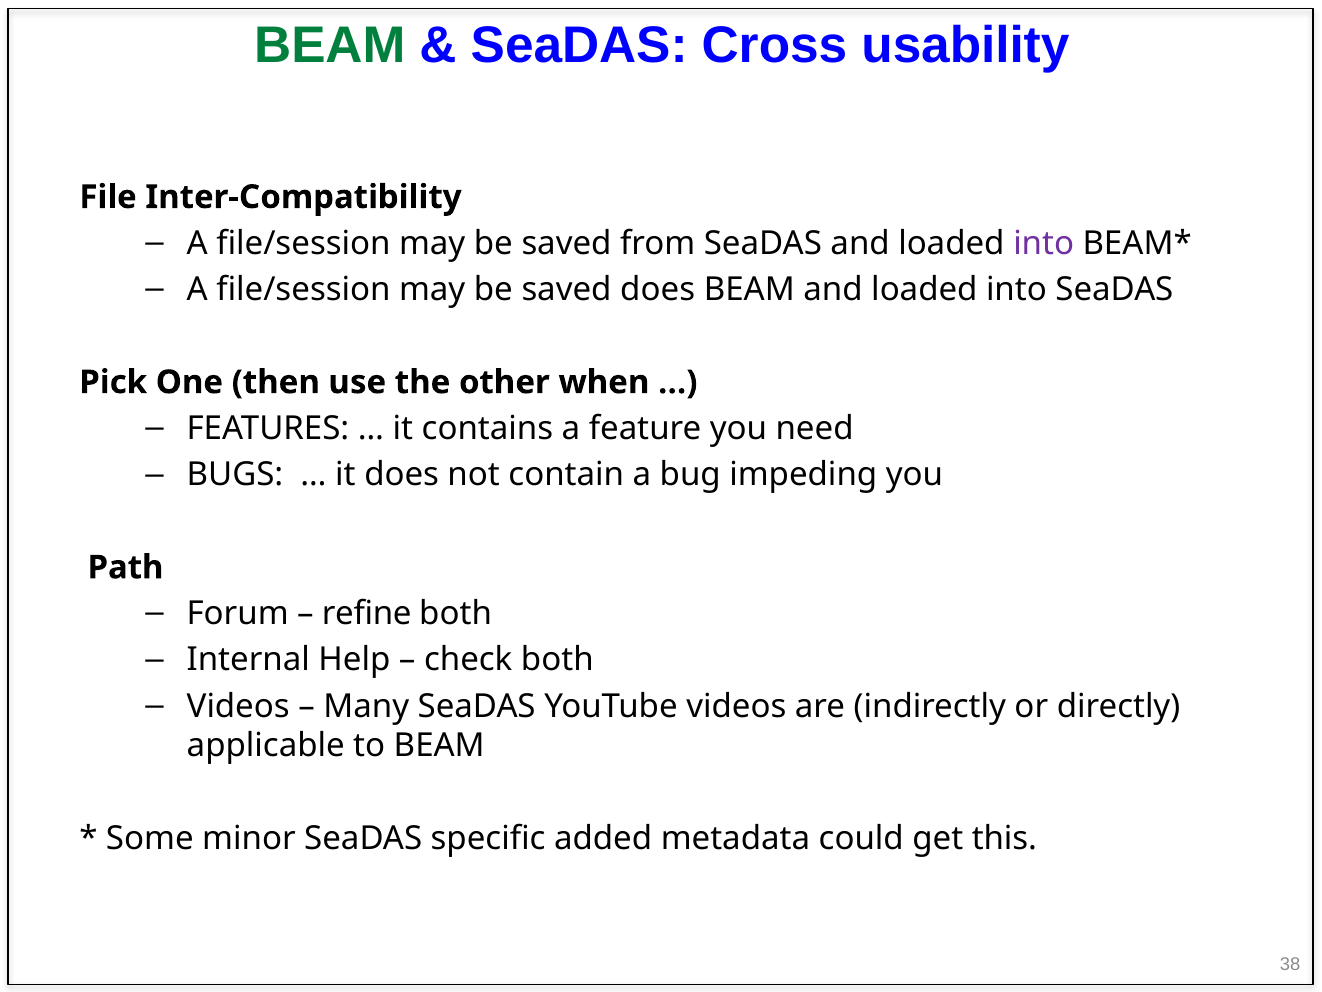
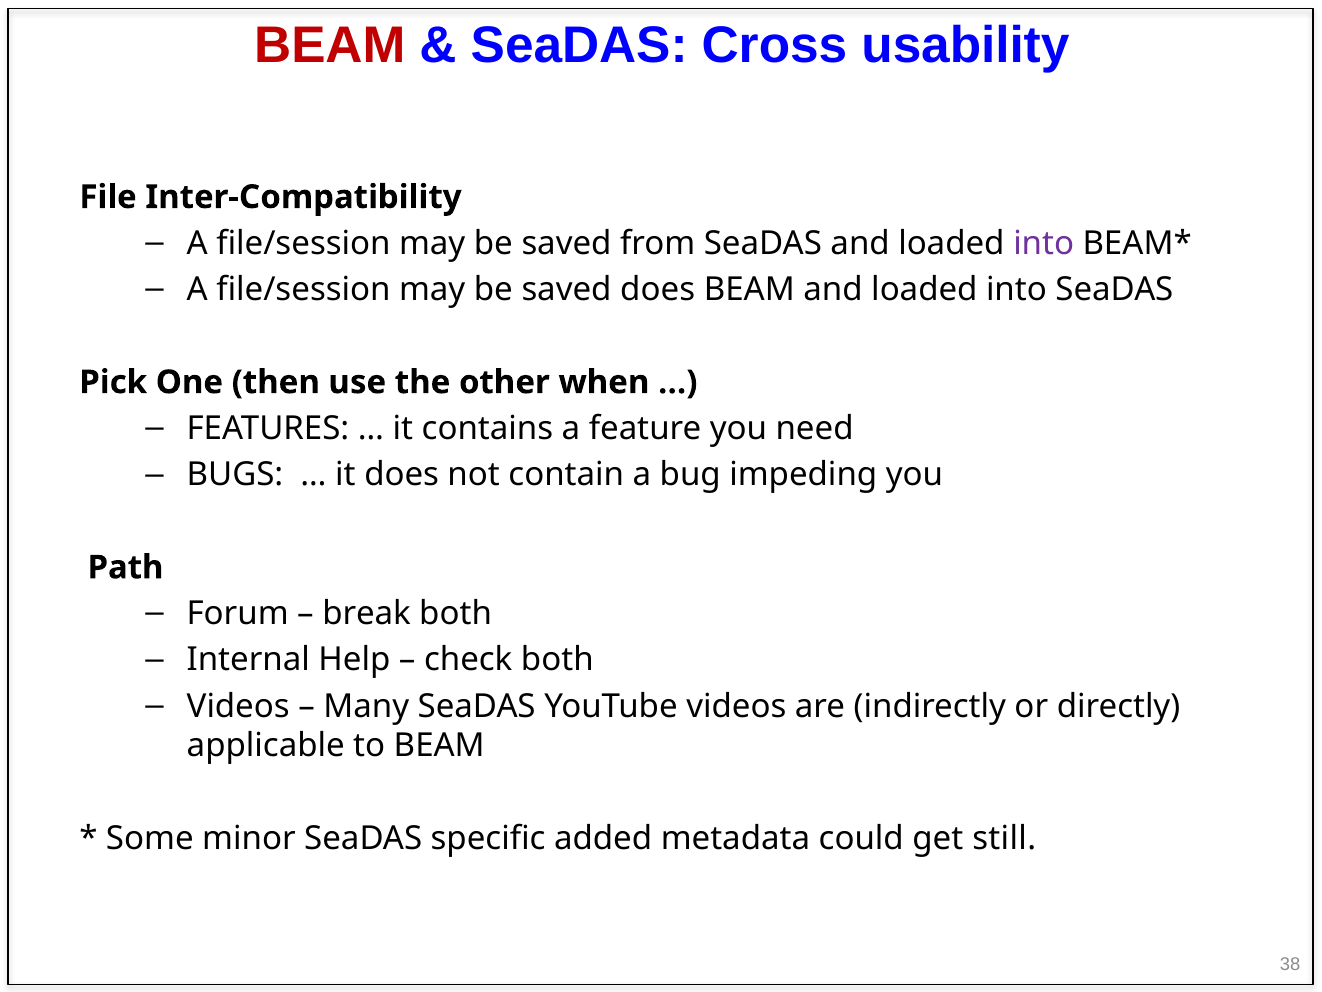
BEAM colour: green -> red (330, 46)
refine: refine -> break (367, 613)
this: this -> still (1004, 838)
